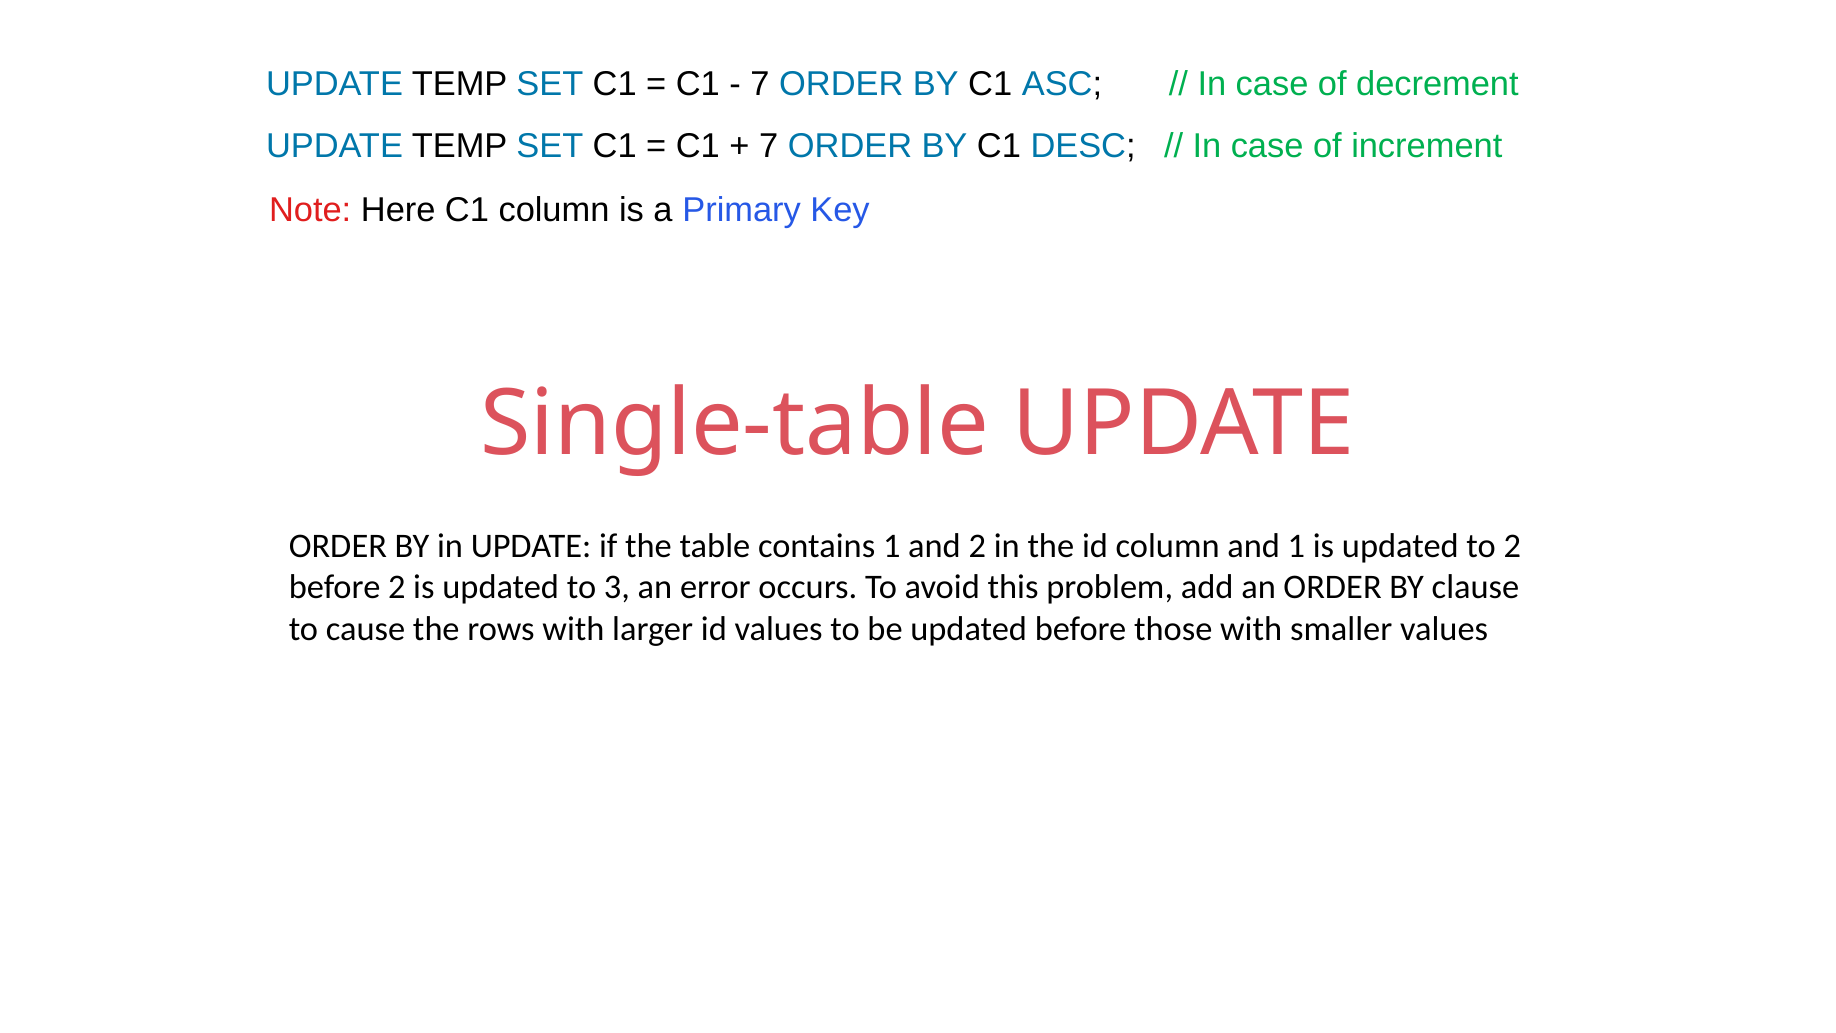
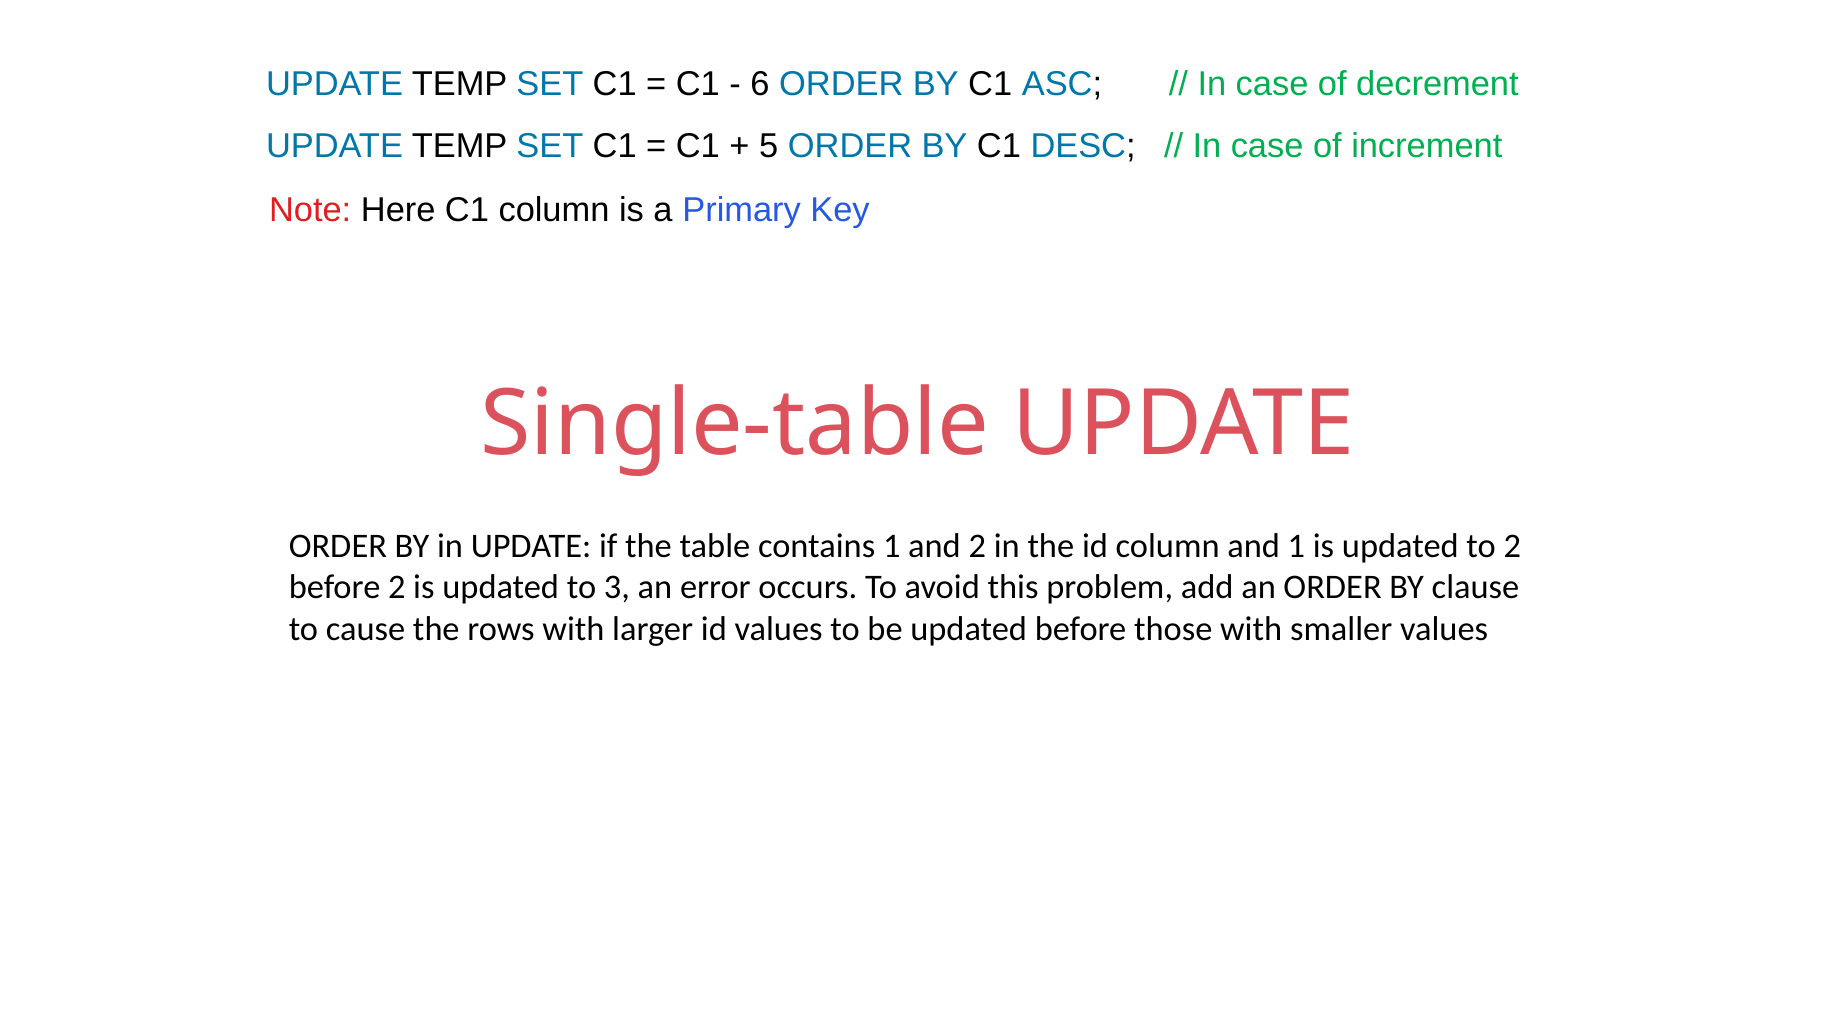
7: 7 -> 6 (760, 84)
7: 7 -> 5 (769, 146)
